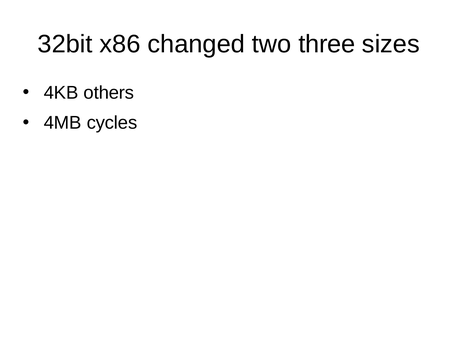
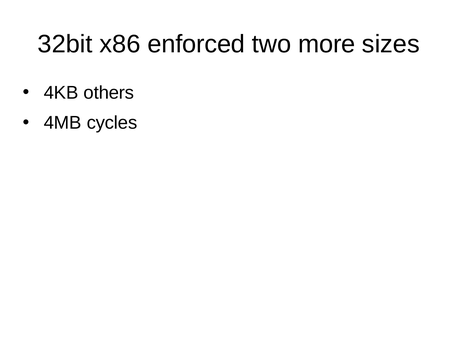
changed: changed -> enforced (196, 44)
three: three -> more (327, 44)
